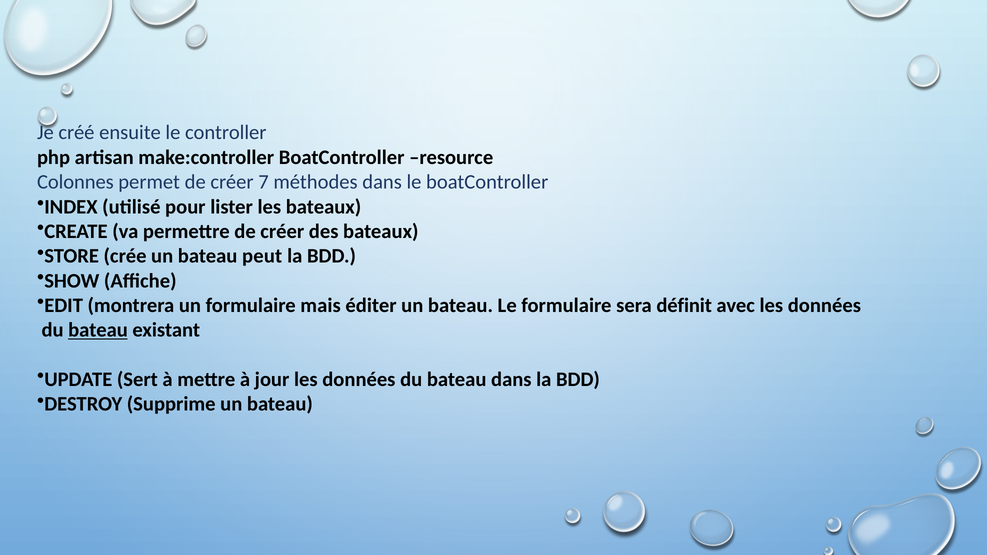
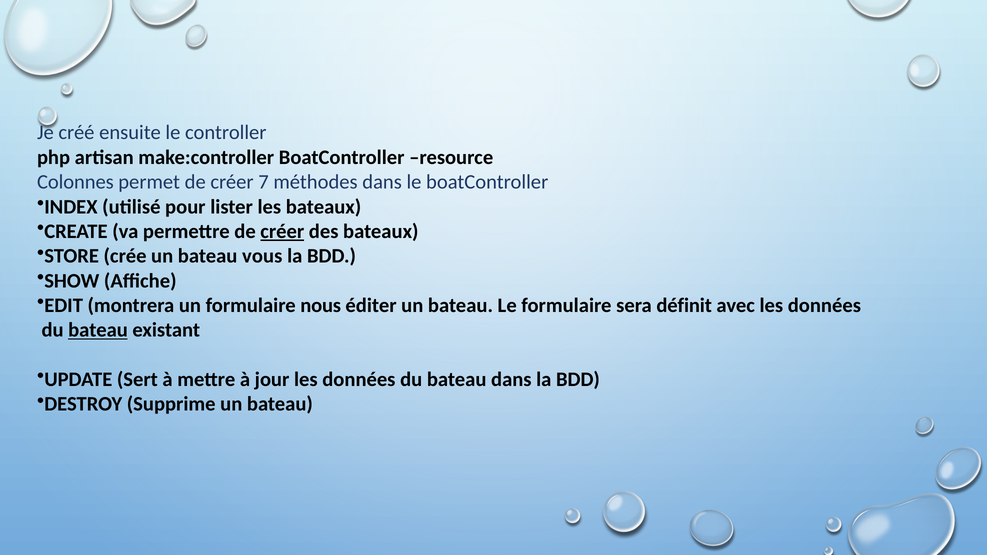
créer underline: none -> present (282, 231)
peut: peut -> vous (262, 256)
mais: mais -> nous (321, 306)
